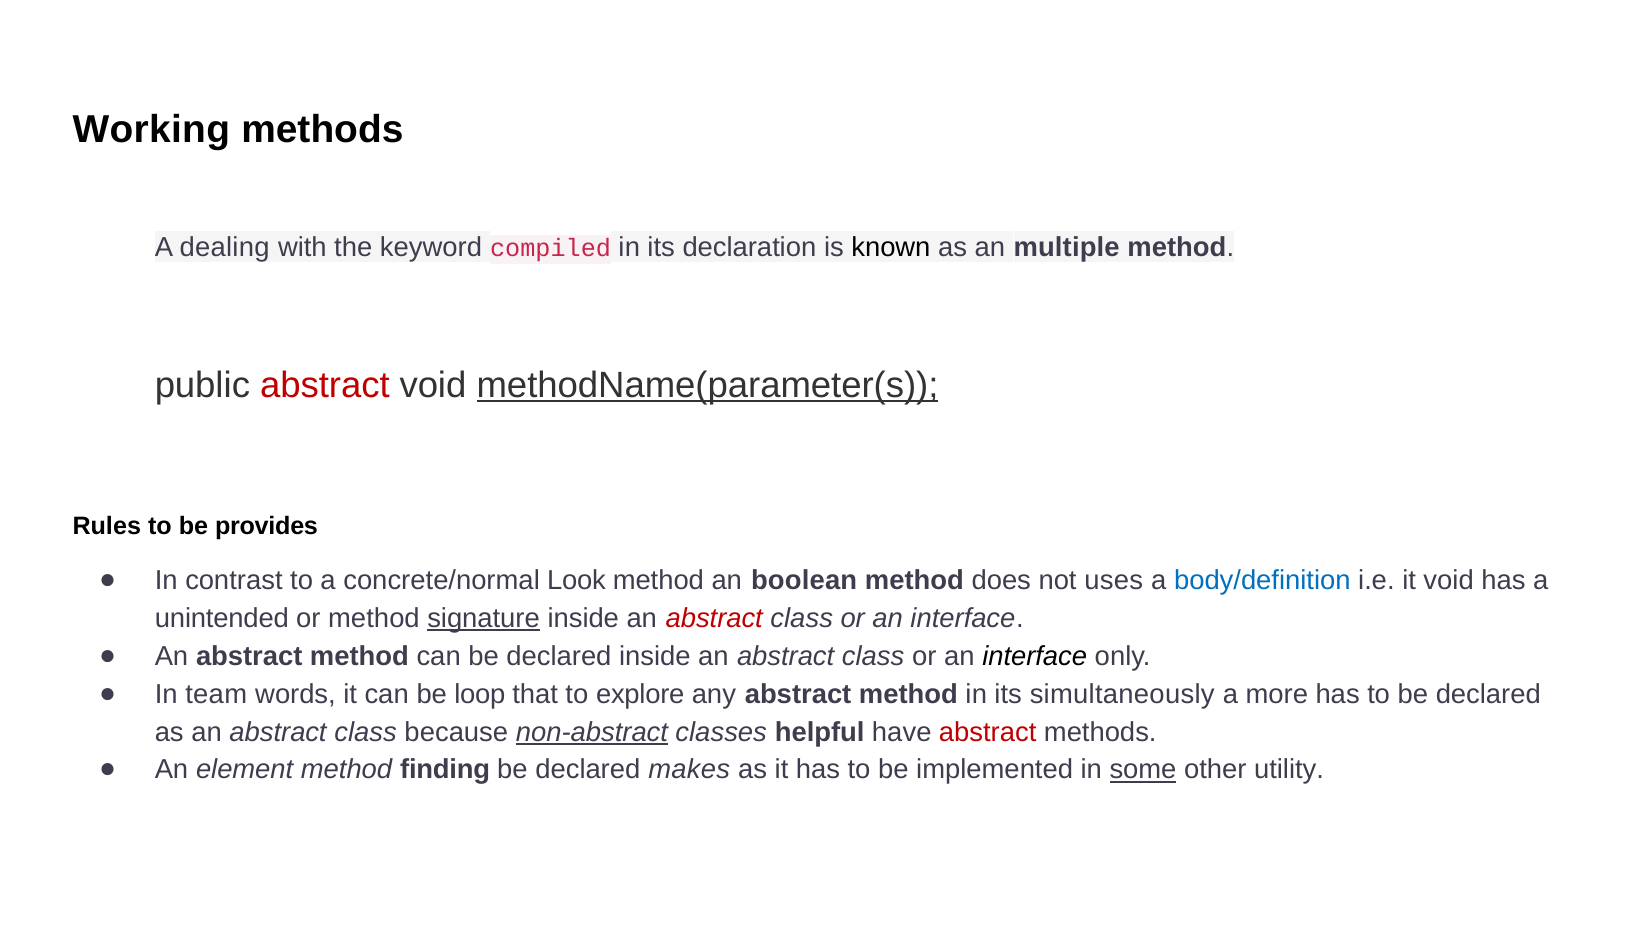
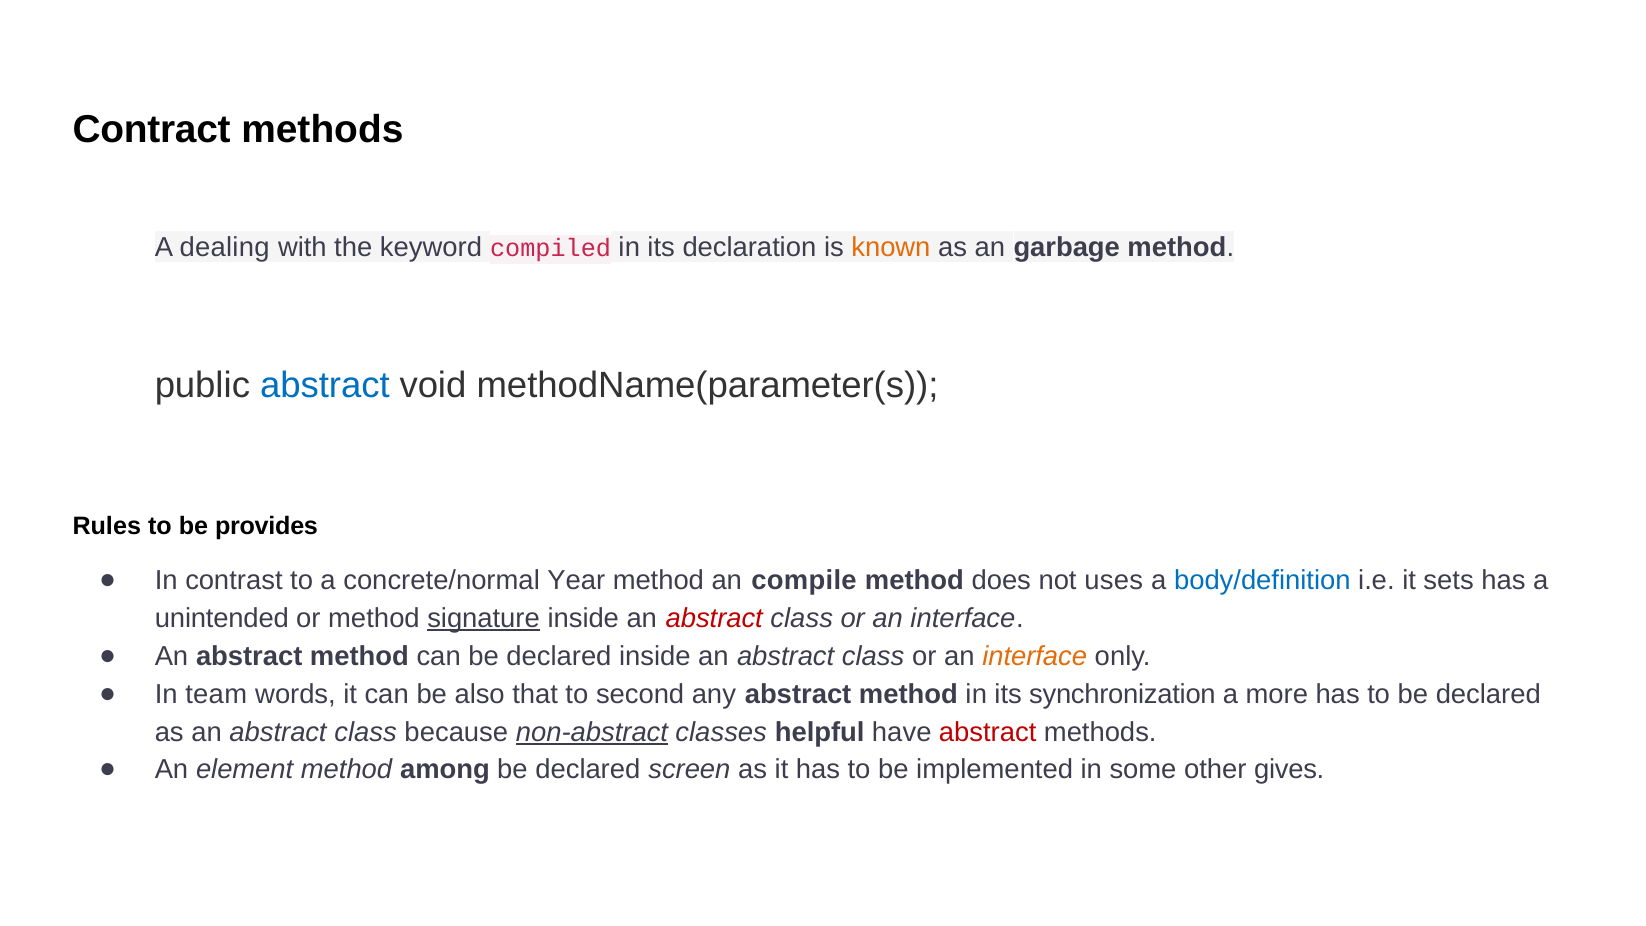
Working: Working -> Contract (152, 130)
known colour: black -> orange (891, 247)
multiple: multiple -> garbage (1067, 247)
abstract colour: red -> blue (325, 385)
methodName(parameter(s underline: present -> none (708, 385)
Look: Look -> Year (576, 581)
boolean: boolean -> compile (804, 581)
it void: void -> sets (1449, 581)
interface colour: black -> orange (1035, 656)
loop: loop -> also (480, 694)
explore: explore -> second (640, 694)
simultaneously: simultaneously -> synchronization (1122, 694)
finding: finding -> among (445, 770)
makes: makes -> screen (689, 770)
some underline: present -> none (1143, 770)
utility: utility -> gives (1289, 770)
